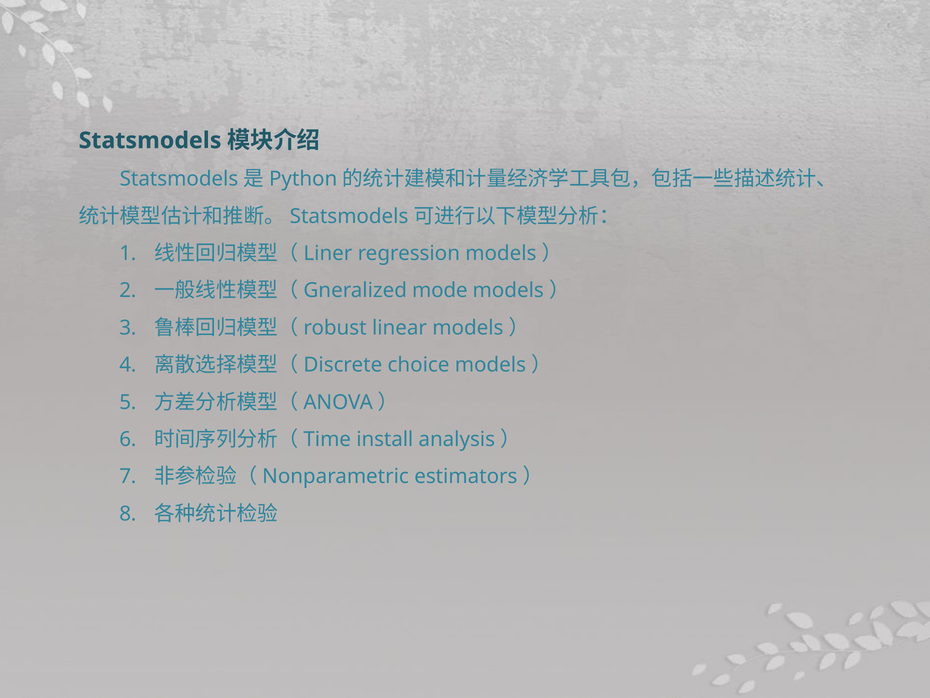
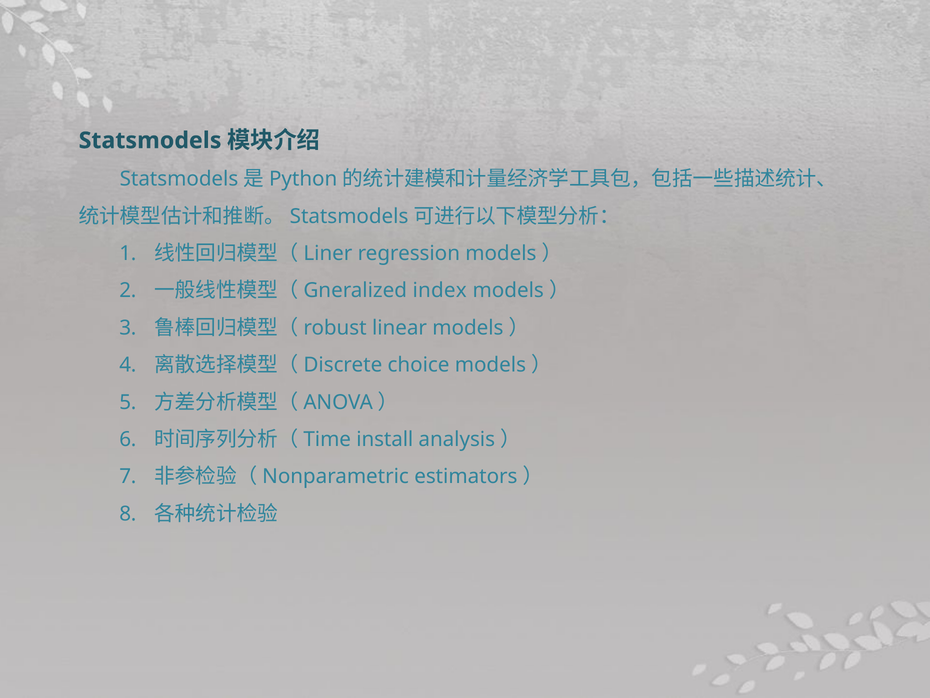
mode: mode -> index (440, 290)
